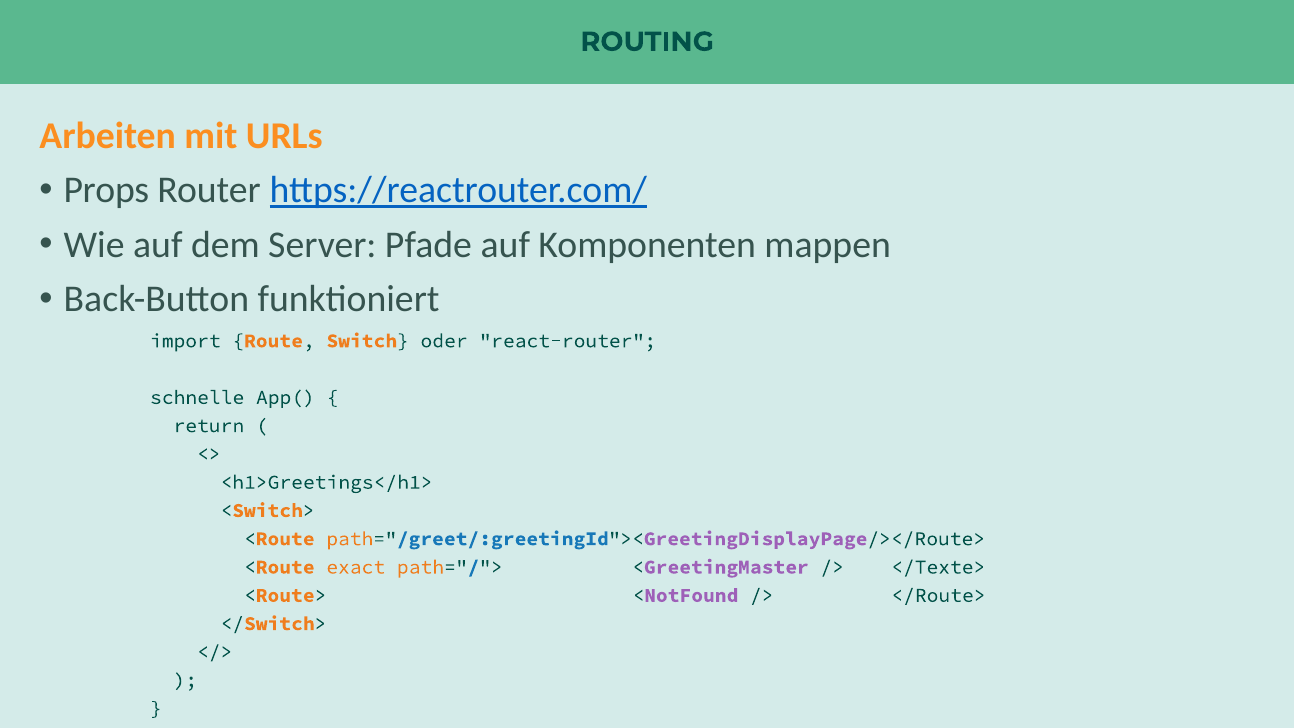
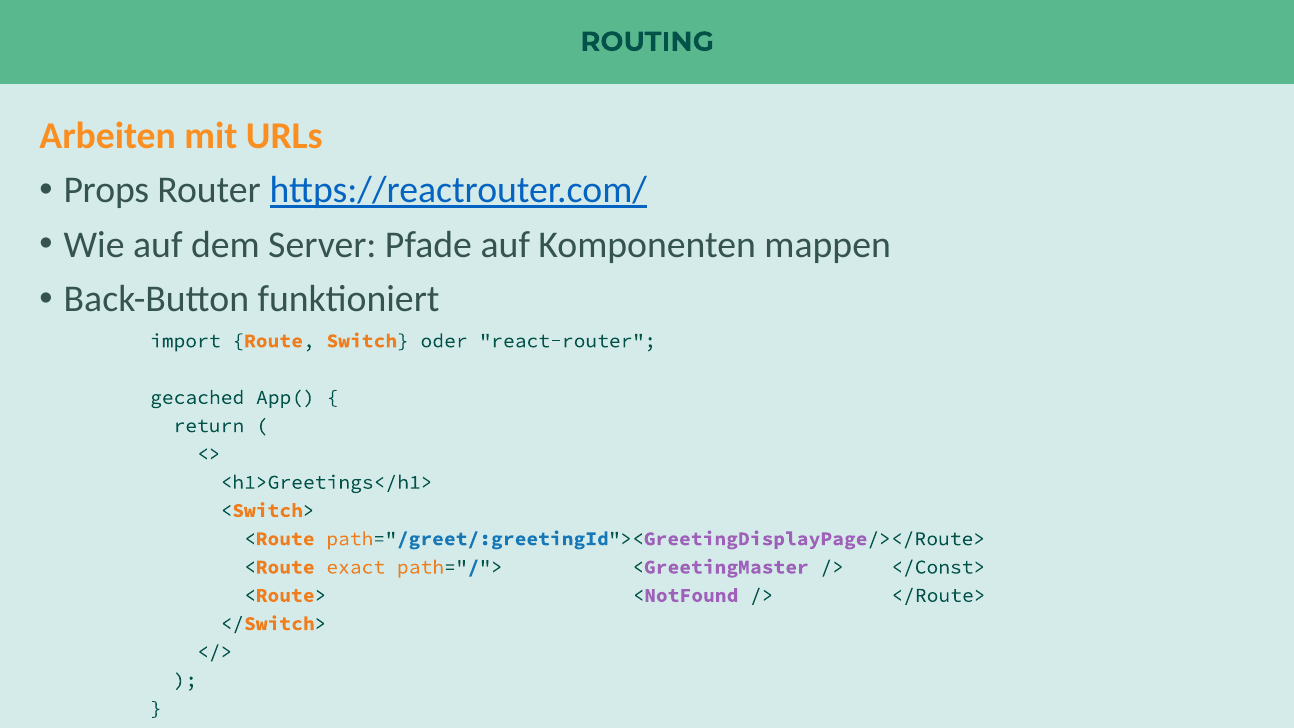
schnelle: schnelle -> gecached (197, 397)
</Texte>: </Texte> -> </Const> (938, 567)
